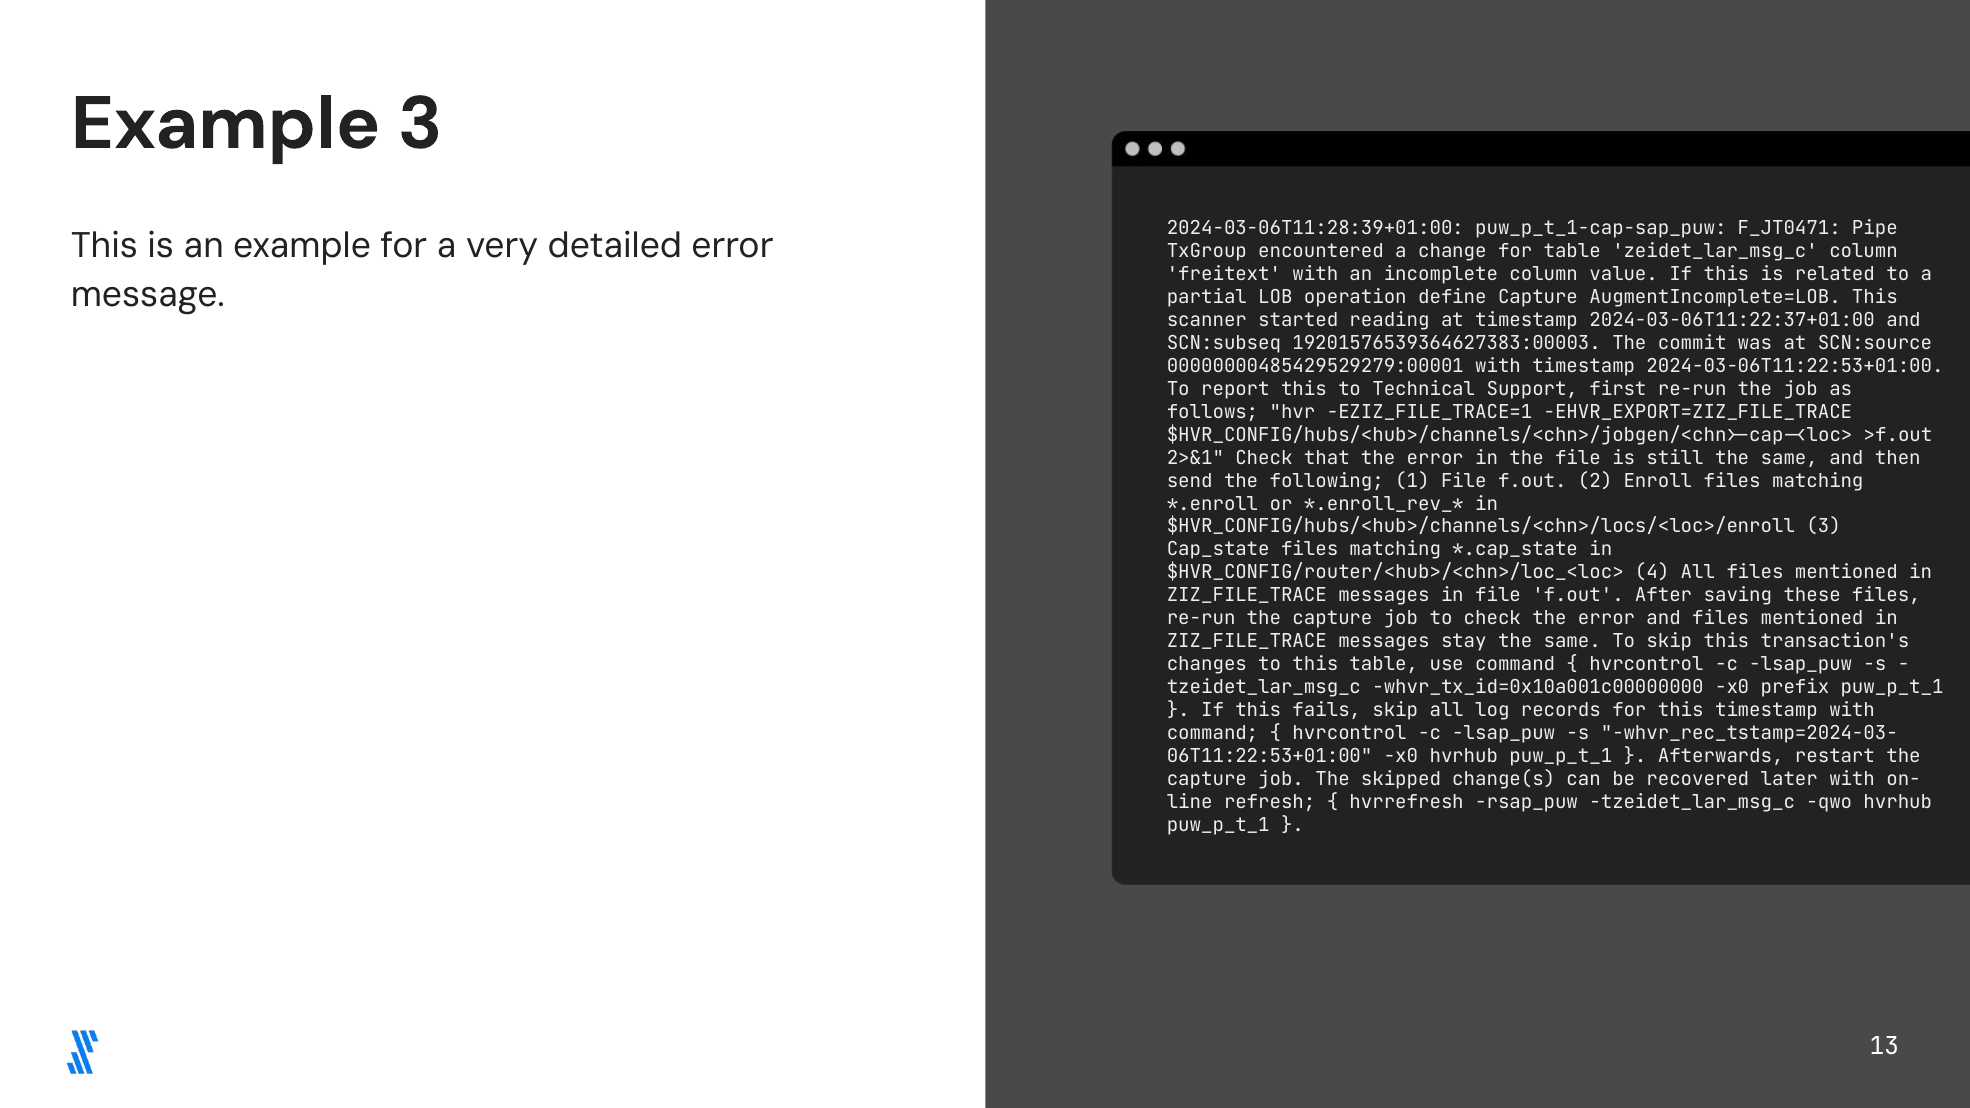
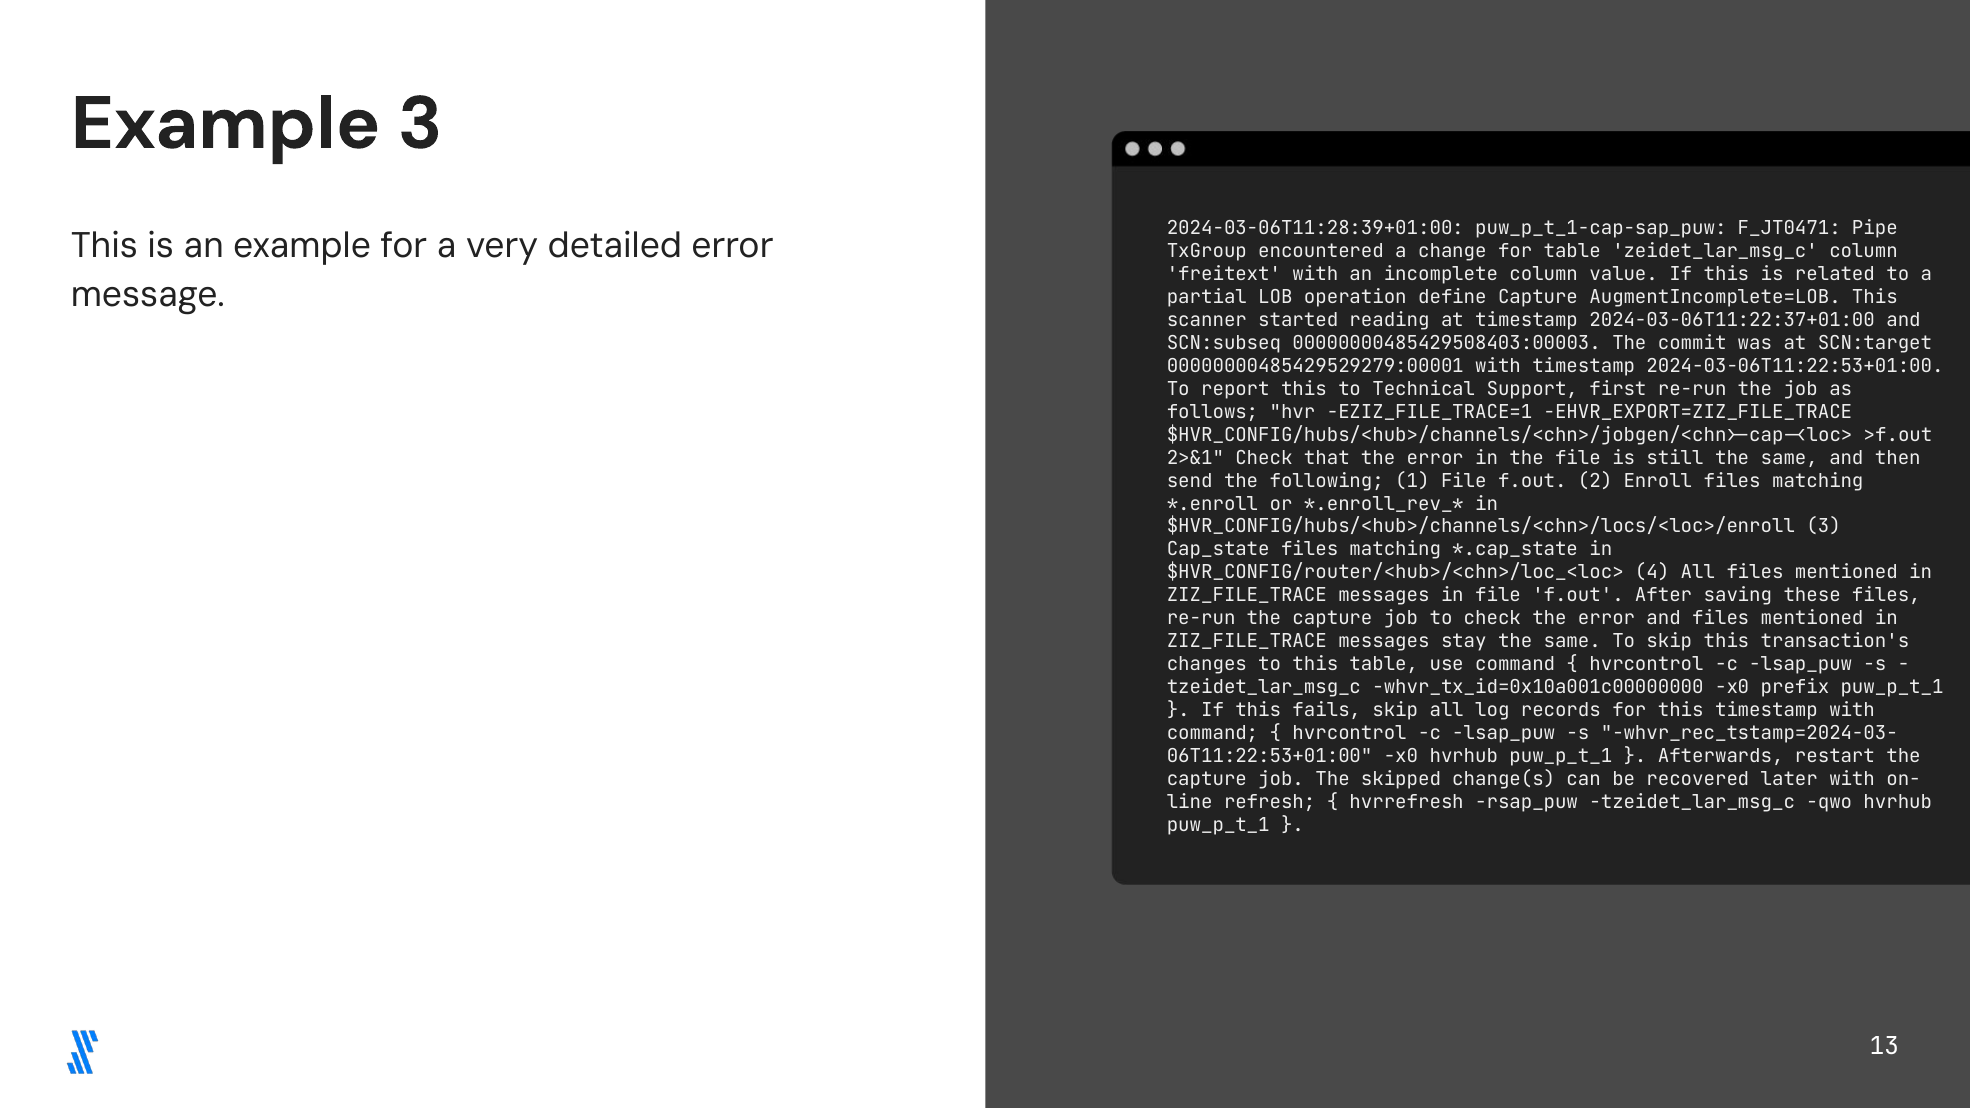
19201576539364627383:00003: 19201576539364627383:00003 -> 00000000485429508403:00003 (1447, 343)
SCN:source: SCN:source -> SCN:target (1875, 343)
